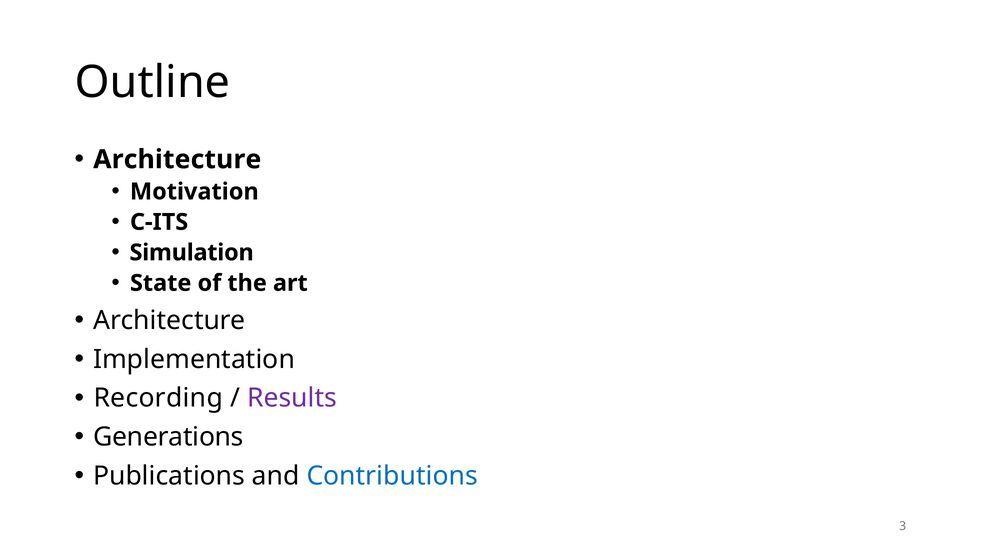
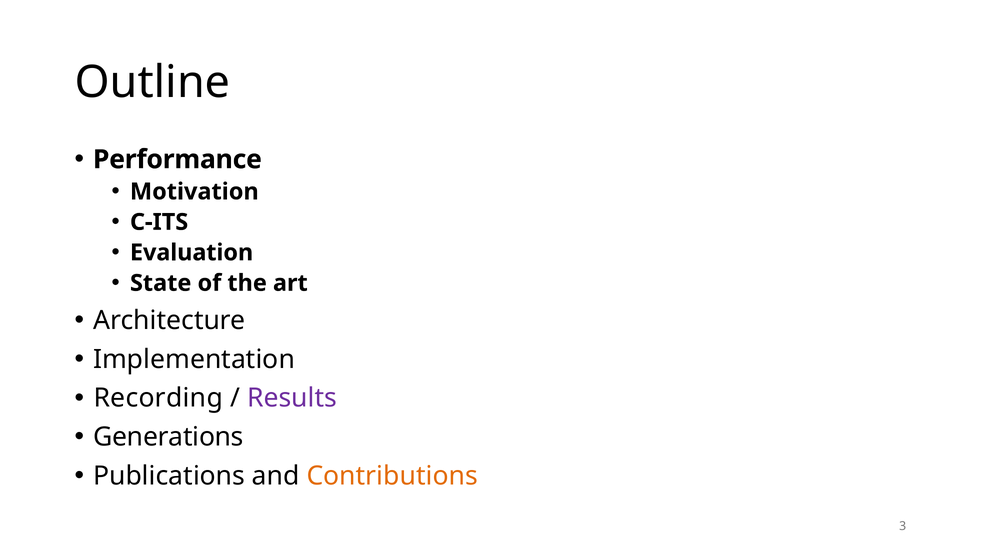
Architecture: Architecture -> Performance (177, 159)
Simulation: Simulation -> Evaluation (192, 253)
Contributions colour: blue -> orange (392, 476)
